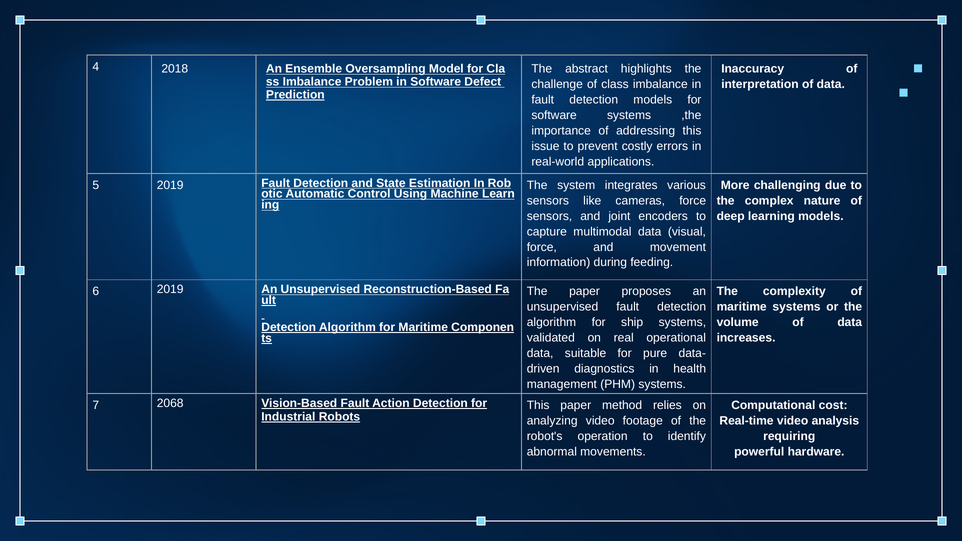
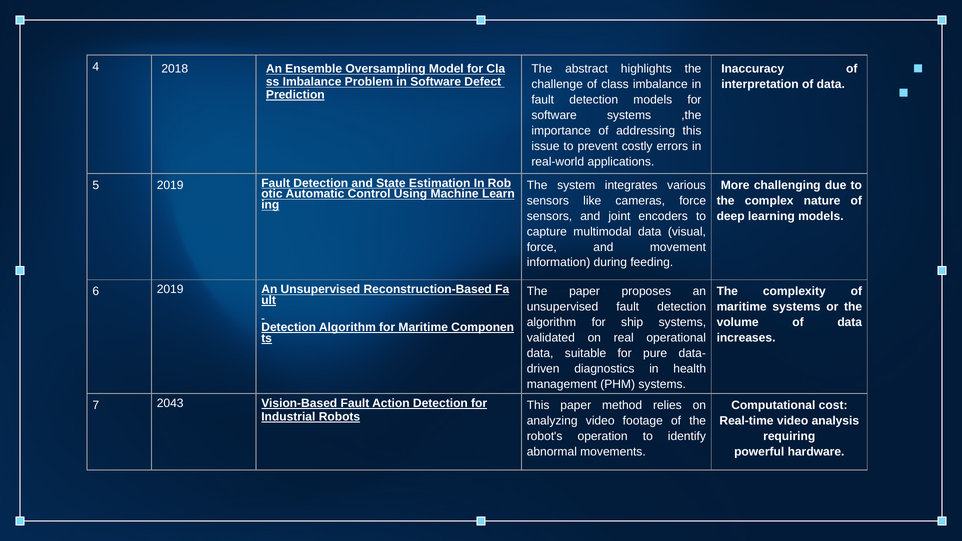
2068: 2068 -> 2043 (170, 403)
